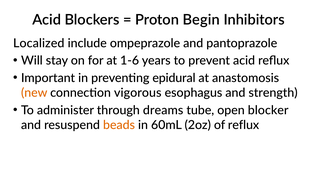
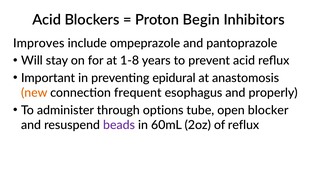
Localized: Localized -> Improves (39, 43)
1-6: 1-6 -> 1-8 (130, 61)
vigorous: vigorous -> frequent (138, 93)
strength: strength -> properly (273, 93)
dreams: dreams -> options (163, 110)
beads colour: orange -> purple (119, 125)
